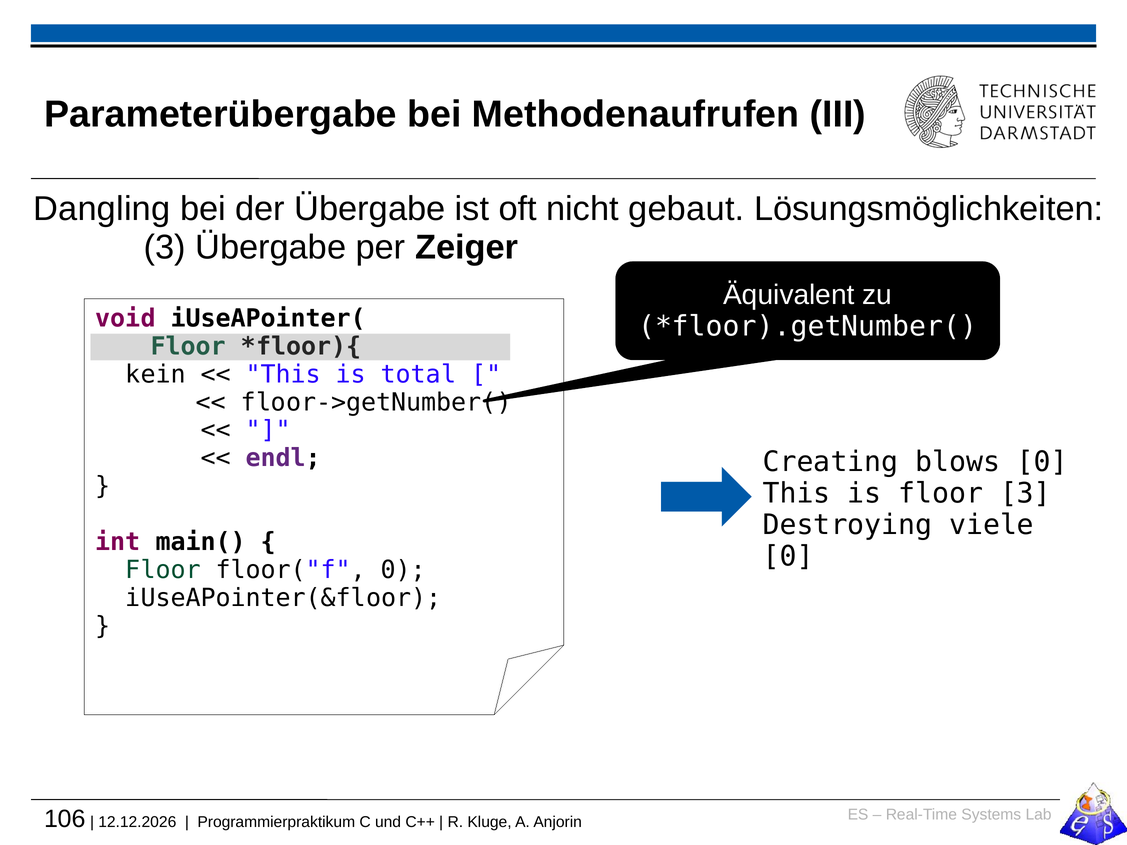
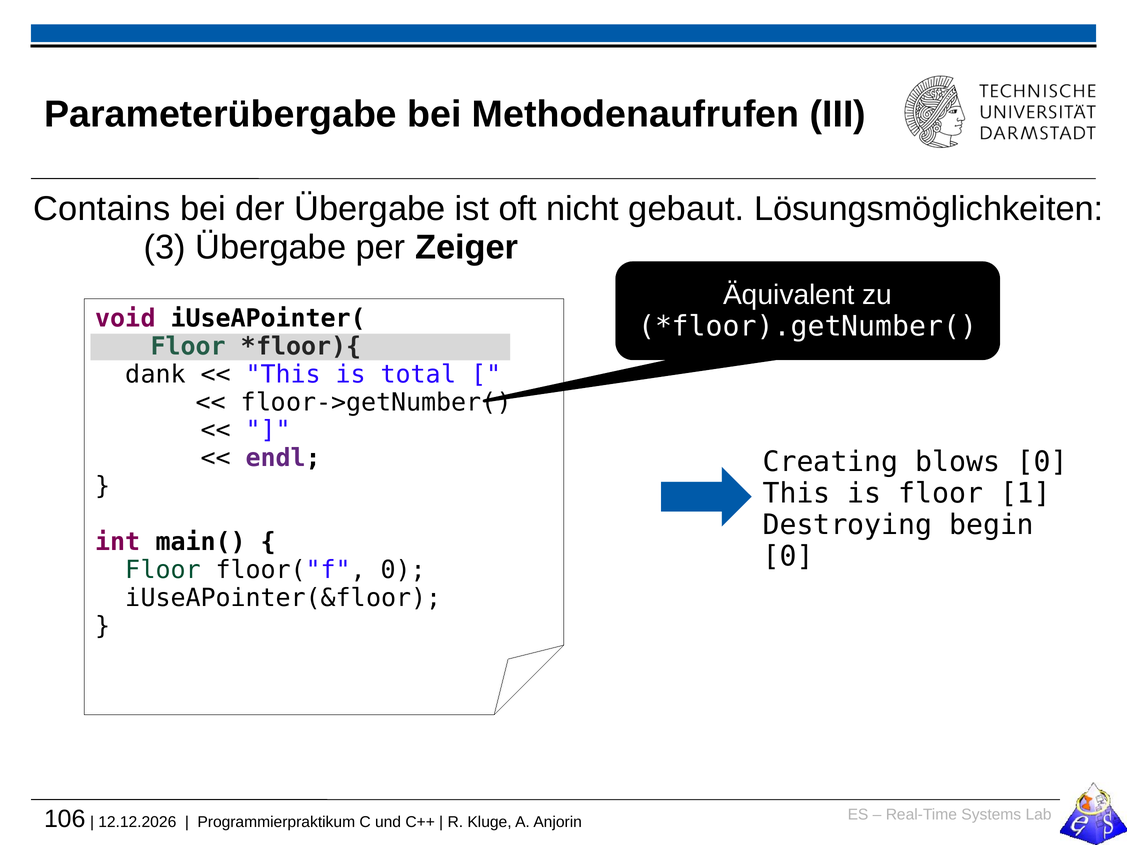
Dangling: Dangling -> Contains (102, 209)
kein: kein -> dank (156, 374)
floor 3: 3 -> 1 (1025, 494)
viele: viele -> begin (992, 525)
